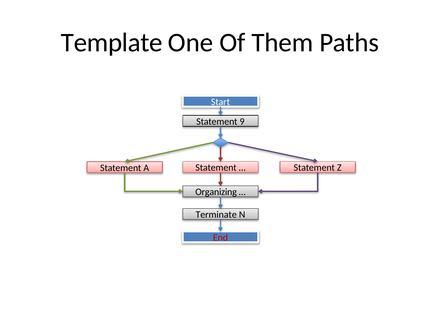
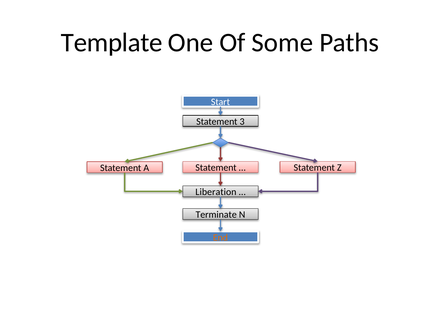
Them: Them -> Some (282, 43)
9: 9 -> 3 (242, 121)
Organizing: Organizing -> Liberation (216, 192)
End colour: red -> orange (220, 237)
